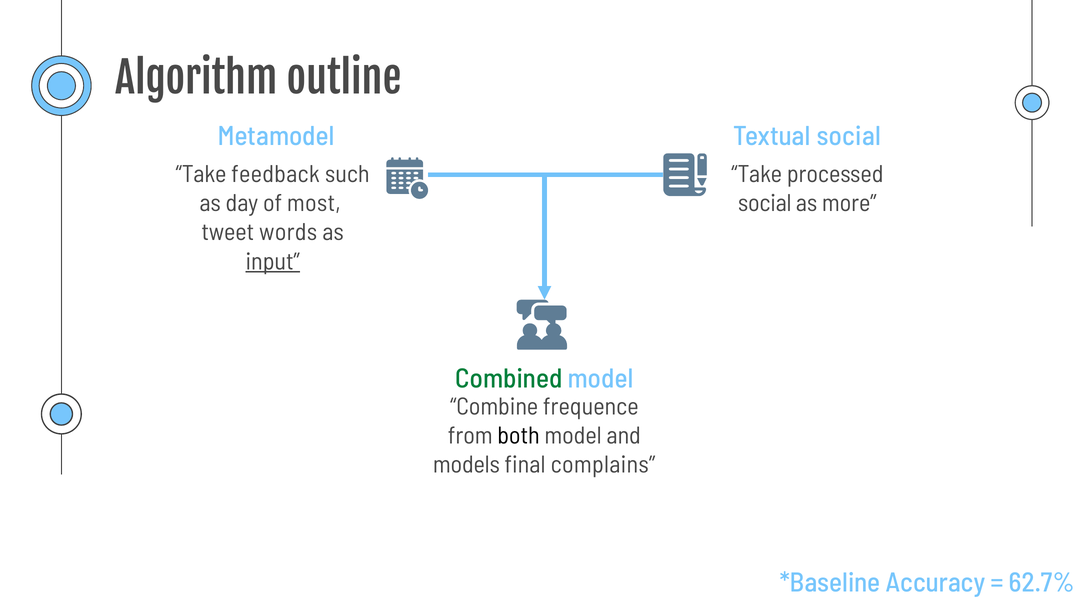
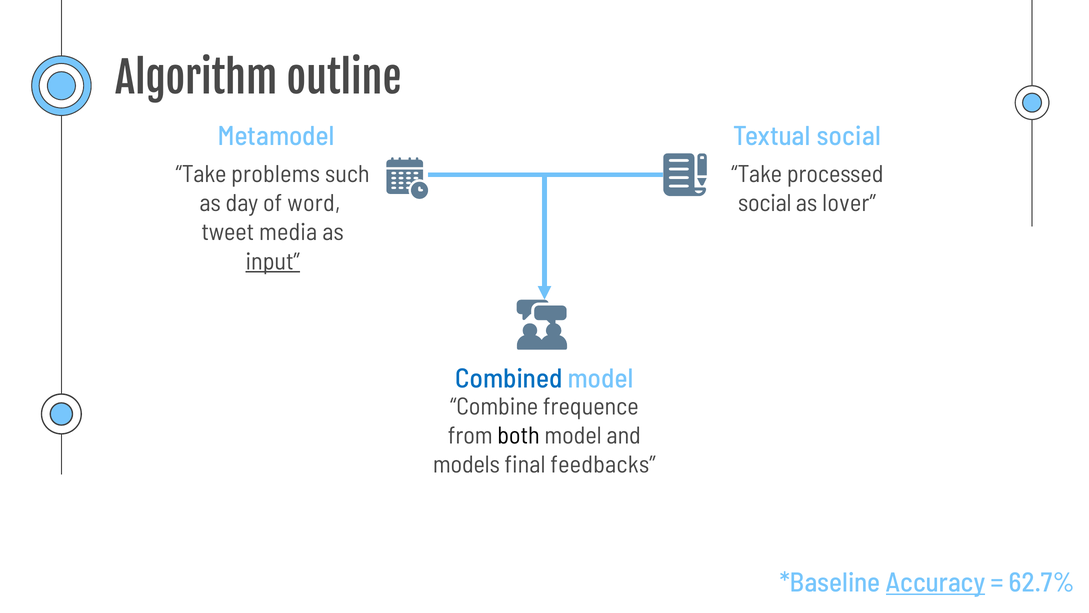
feedback: feedback -> problems (276, 174)
most: most -> word (314, 203)
more: more -> lover (849, 203)
words: words -> media (288, 232)
Combined colour: green -> blue (509, 379)
complains: complains -> feedbacks (603, 464)
Accuracy underline: none -> present (936, 582)
